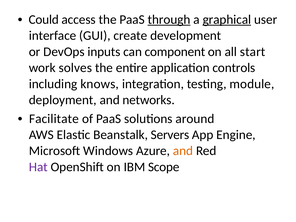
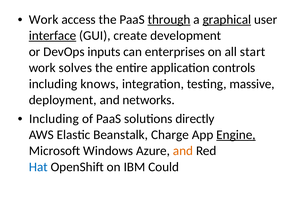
Could: Could -> Work (44, 20)
interface underline: none -> present (53, 36)
component: component -> enterprises (175, 52)
module: module -> massive (252, 84)
Facilitate: Facilitate -> Including (54, 119)
around: around -> directly (195, 119)
Servers: Servers -> Charge (170, 135)
Engine underline: none -> present (236, 135)
Hat colour: purple -> blue (38, 167)
Scope: Scope -> Could (164, 167)
